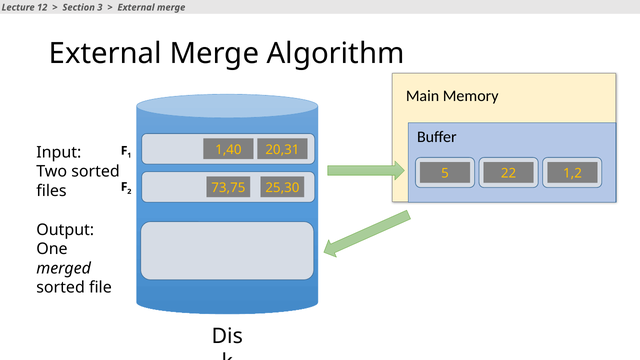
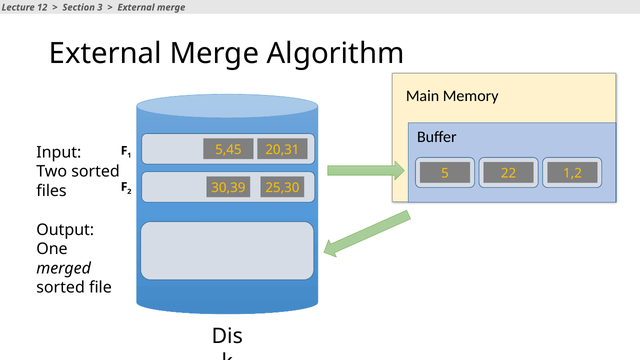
1,40: 1,40 -> 5,45 (228, 150)
73,75: 73,75 -> 30,39 (228, 188)
